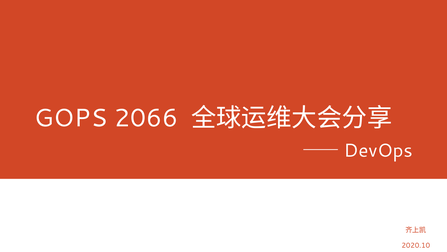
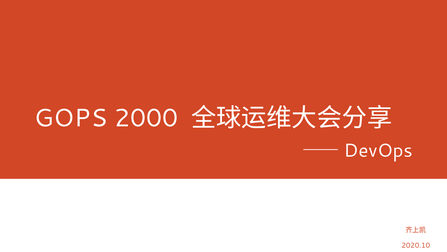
2066: 2066 -> 2000 (146, 118)
